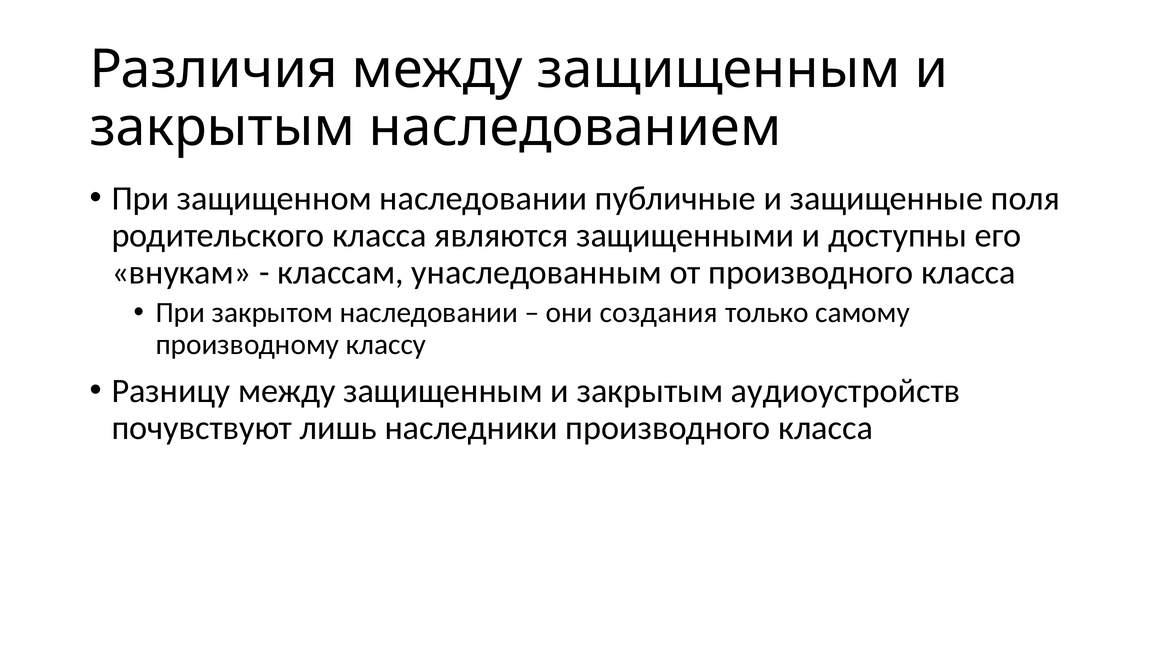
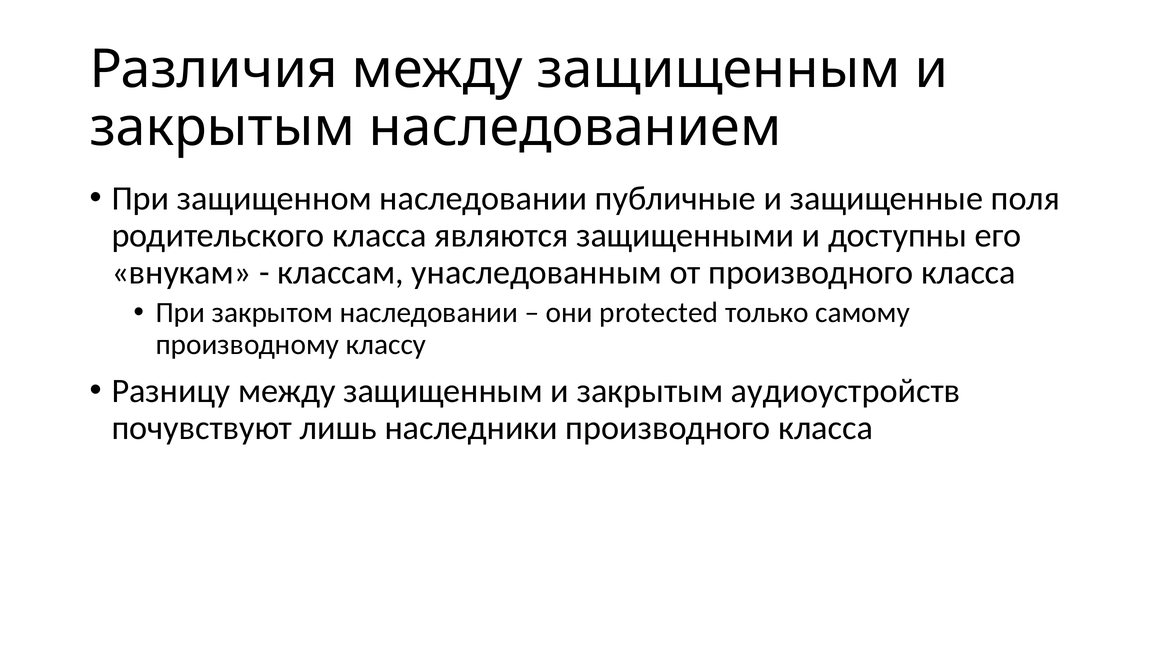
создания: создания -> protected (659, 313)
